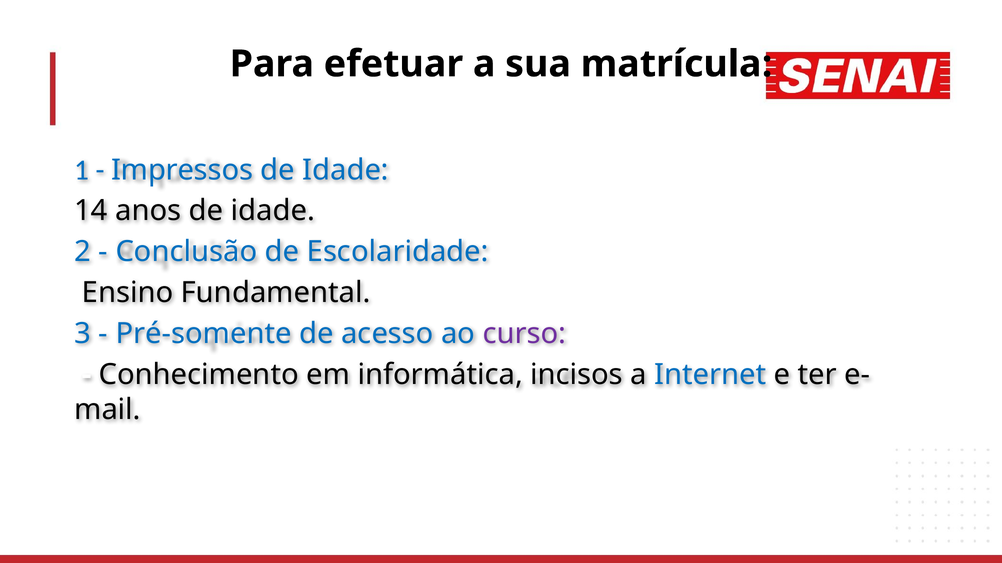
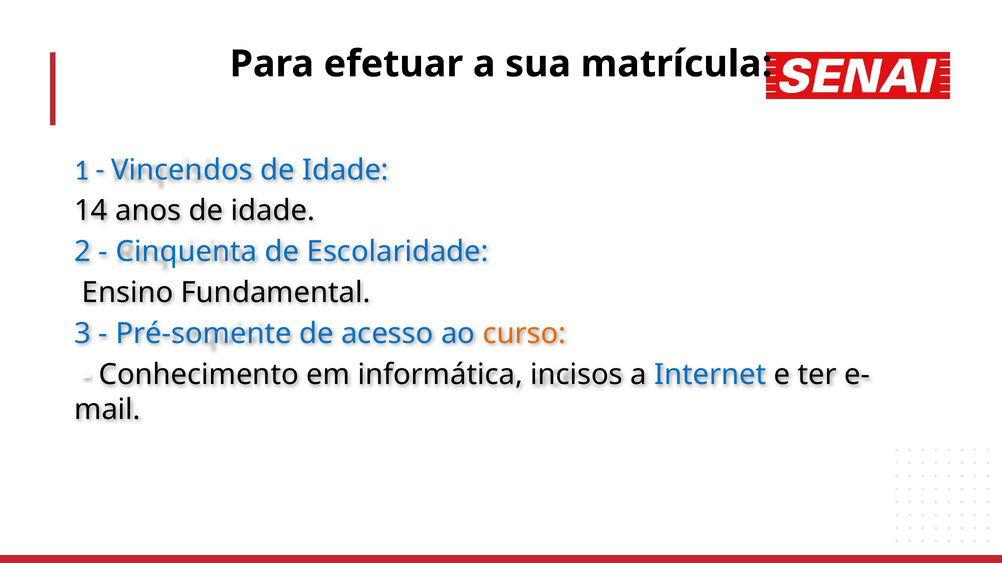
Impressos: Impressos -> Vincendos (182, 170)
Conclusão: Conclusão -> Cinquenta (186, 252)
curso colour: purple -> orange (524, 334)
